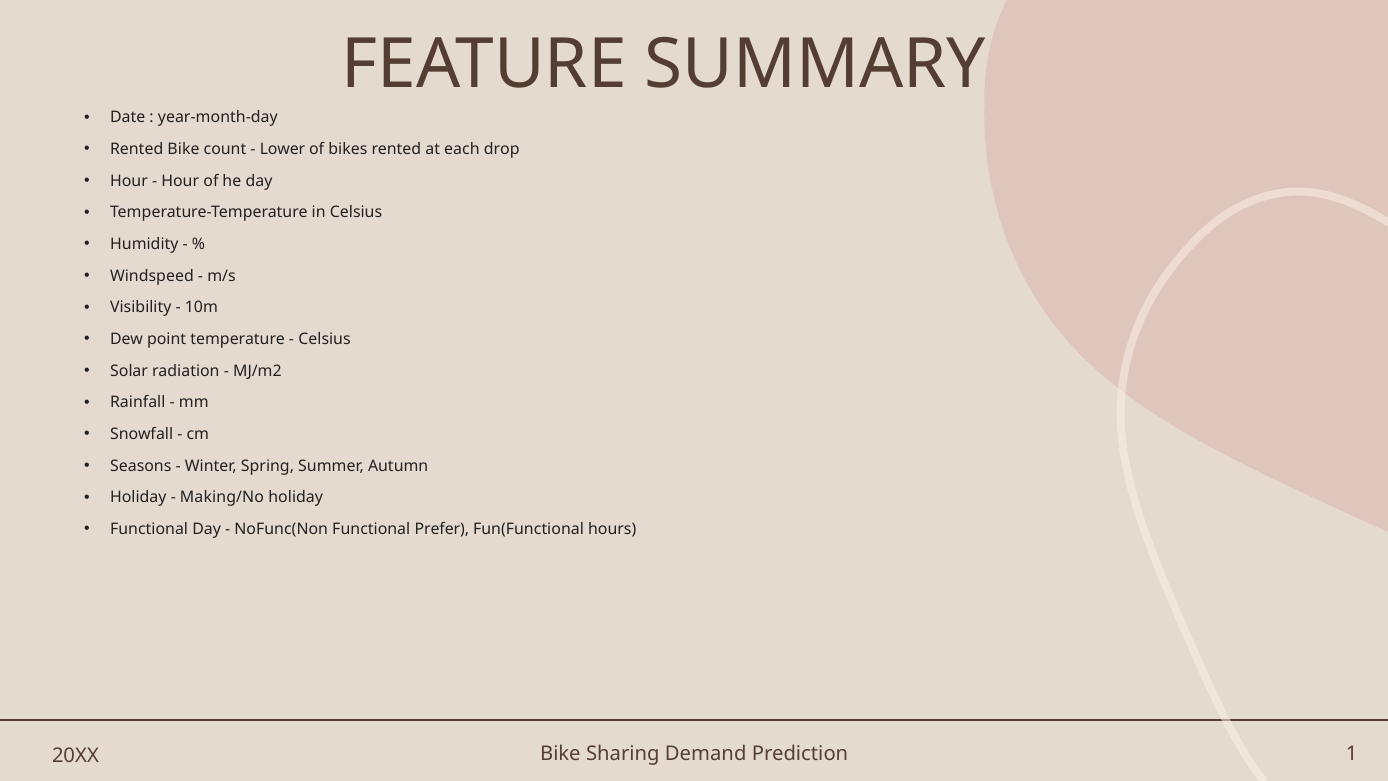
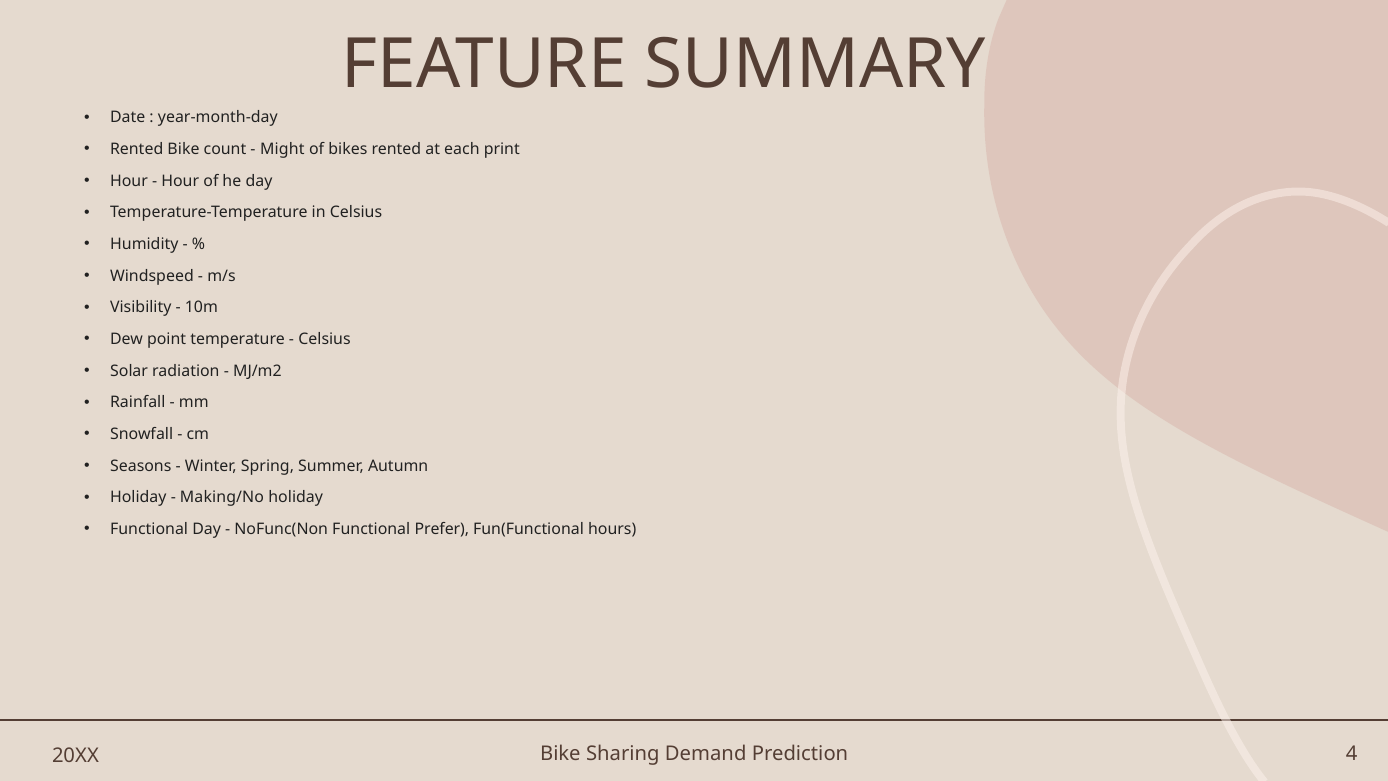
Lower: Lower -> Might (282, 149)
drop: drop -> print (502, 149)
1: 1 -> 4 (1352, 753)
